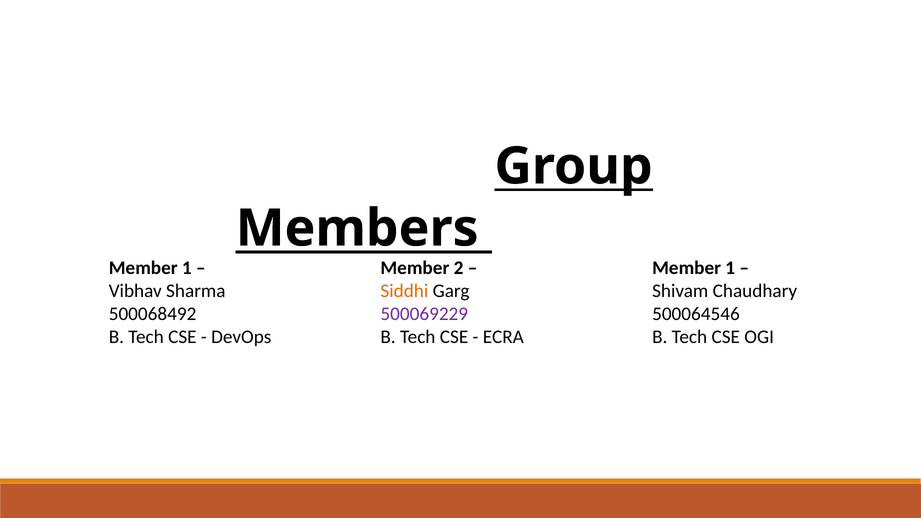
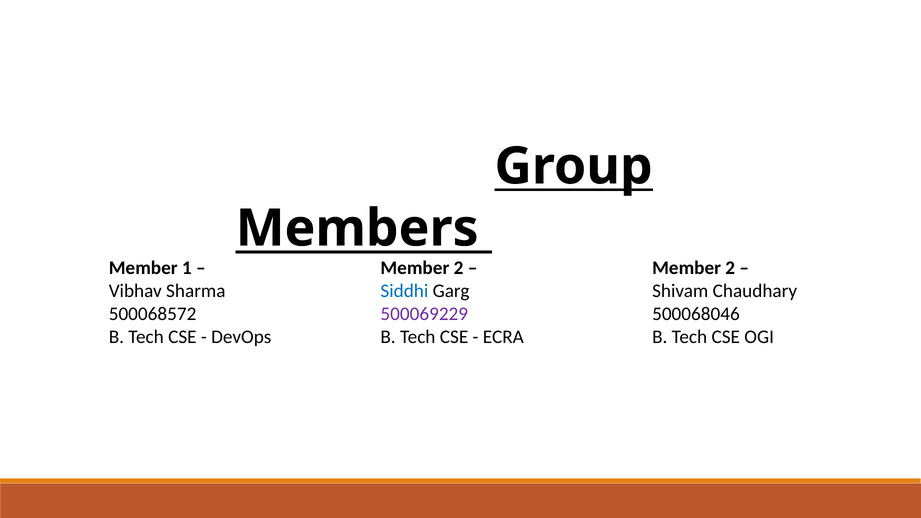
1: 1 -> 2 (730, 268)
Siddhi colour: orange -> blue (404, 291)
500068492: 500068492 -> 500068572 (153, 314)
500064546: 500064546 -> 500068046 (696, 314)
